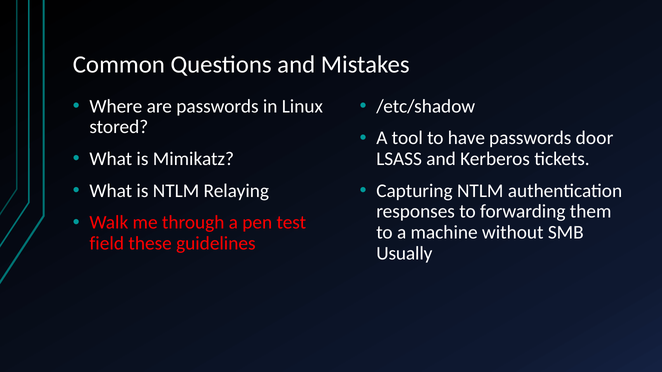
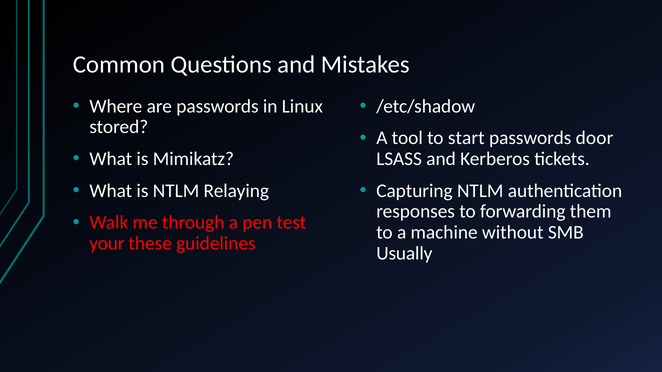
have: have -> start (466, 138)
field: field -> your (107, 244)
